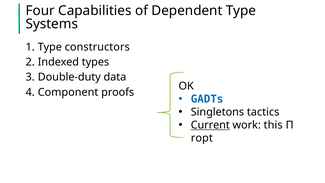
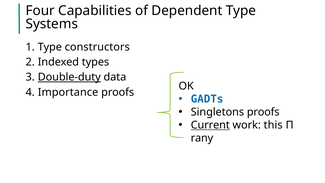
Double-duty underline: none -> present (69, 77)
Component: Component -> Importance (68, 92)
Singletons tactics: tactics -> proofs (263, 112)
ropt: ropt -> rany (202, 138)
